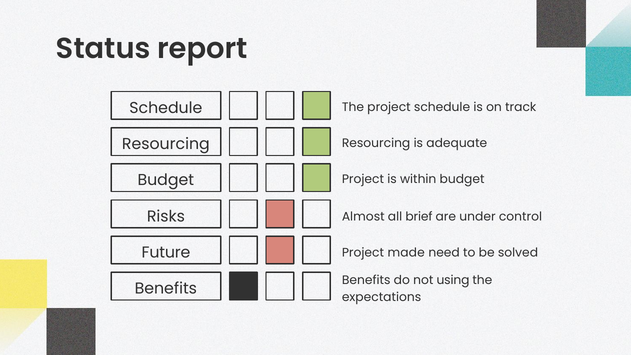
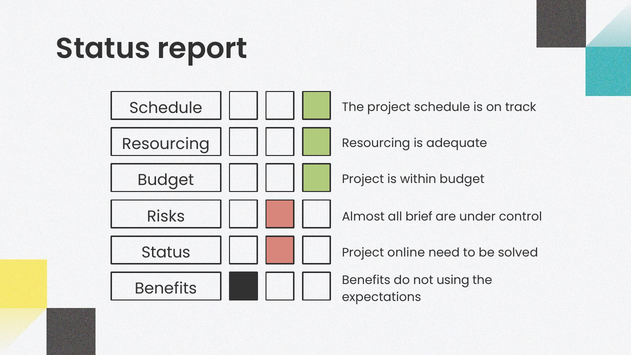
Future: Future -> Status (166, 252)
made: made -> online (406, 252)
